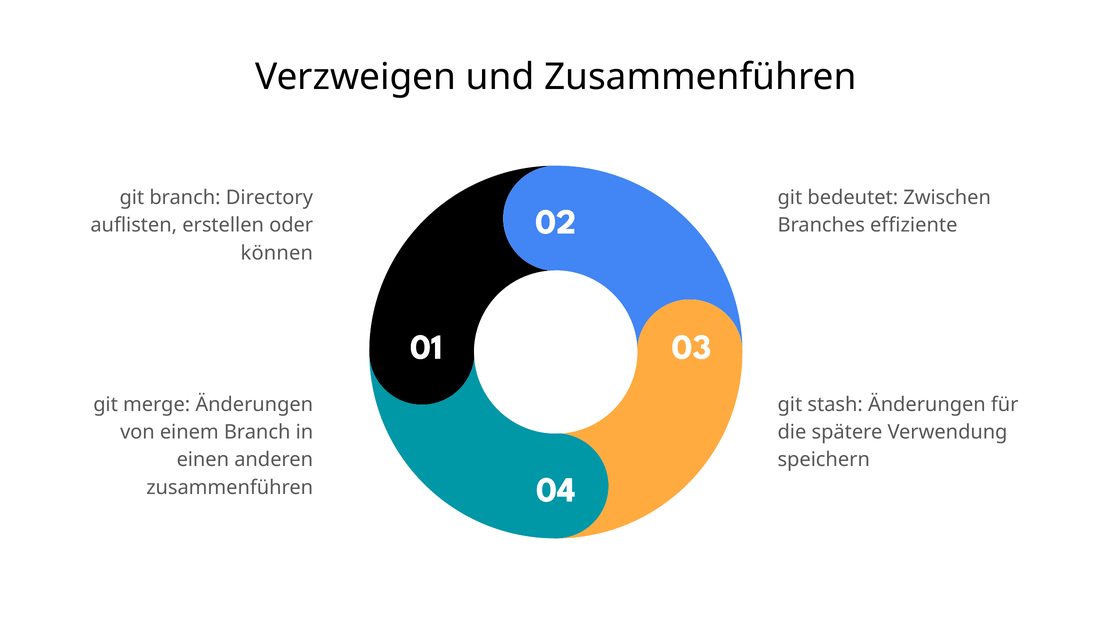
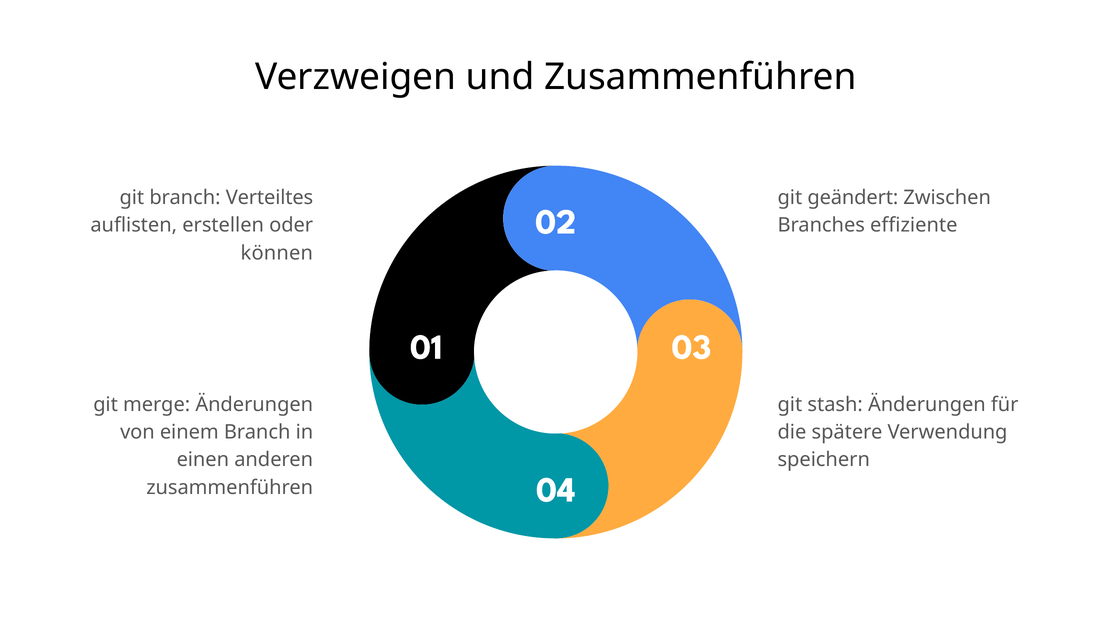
Directory: Directory -> Verteiltes (269, 198)
bedeutet: bedeutet -> geändert (853, 198)
